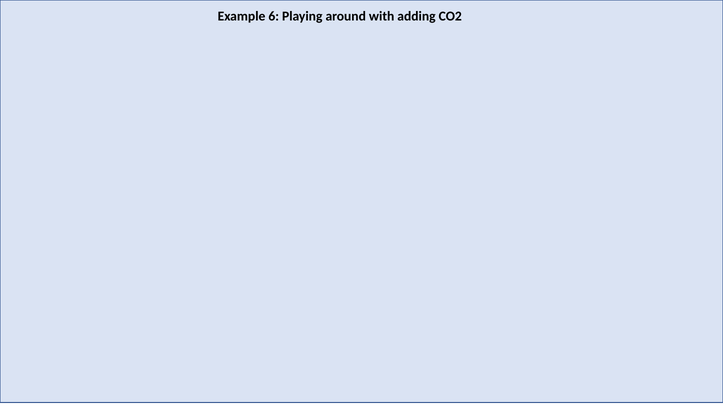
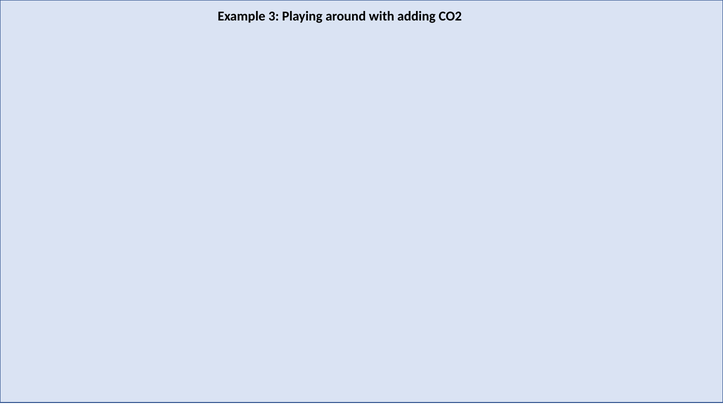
6: 6 -> 3 (274, 16)
